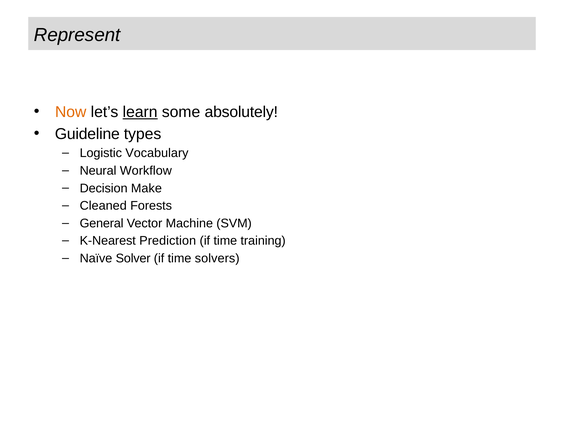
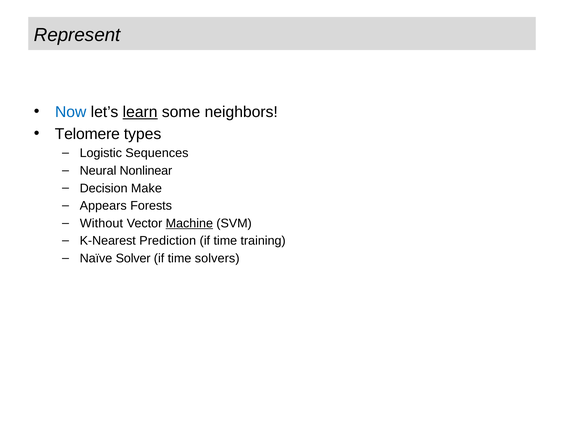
Now colour: orange -> blue (71, 112)
absolutely: absolutely -> neighbors (241, 112)
Guideline: Guideline -> Telomere (87, 134)
Vocabulary: Vocabulary -> Sequences (157, 153)
Workflow: Workflow -> Nonlinear (146, 171)
Cleaned: Cleaned -> Appears (103, 206)
General: General -> Without (101, 223)
Machine underline: none -> present (189, 223)
